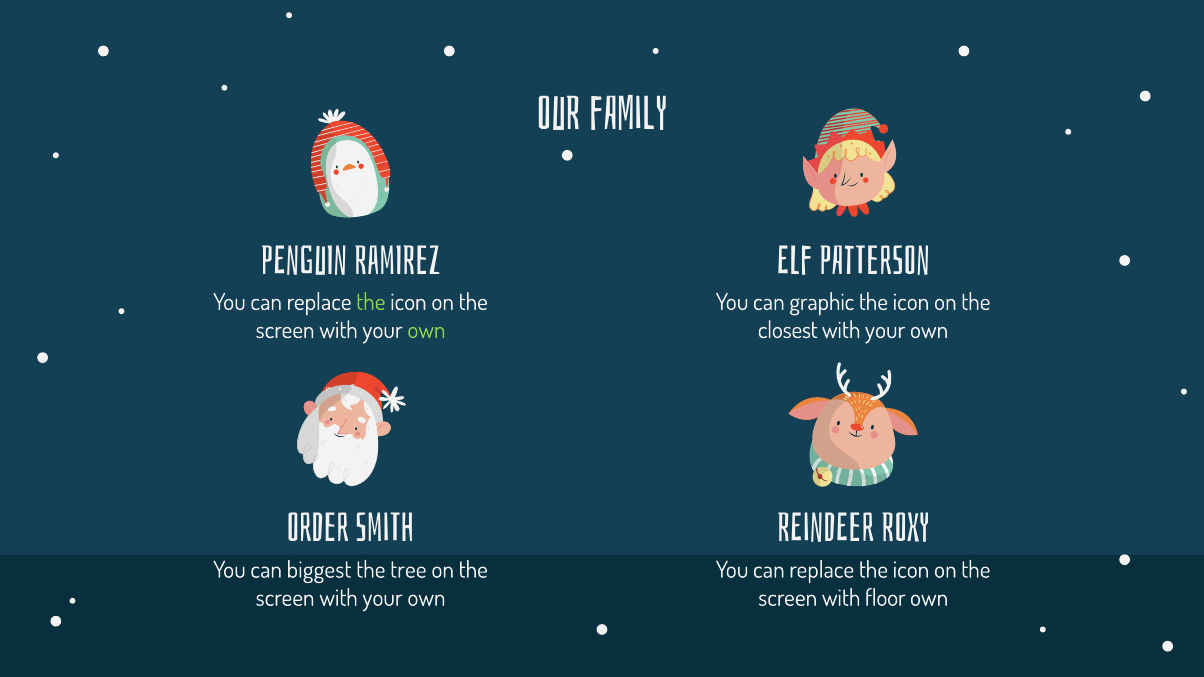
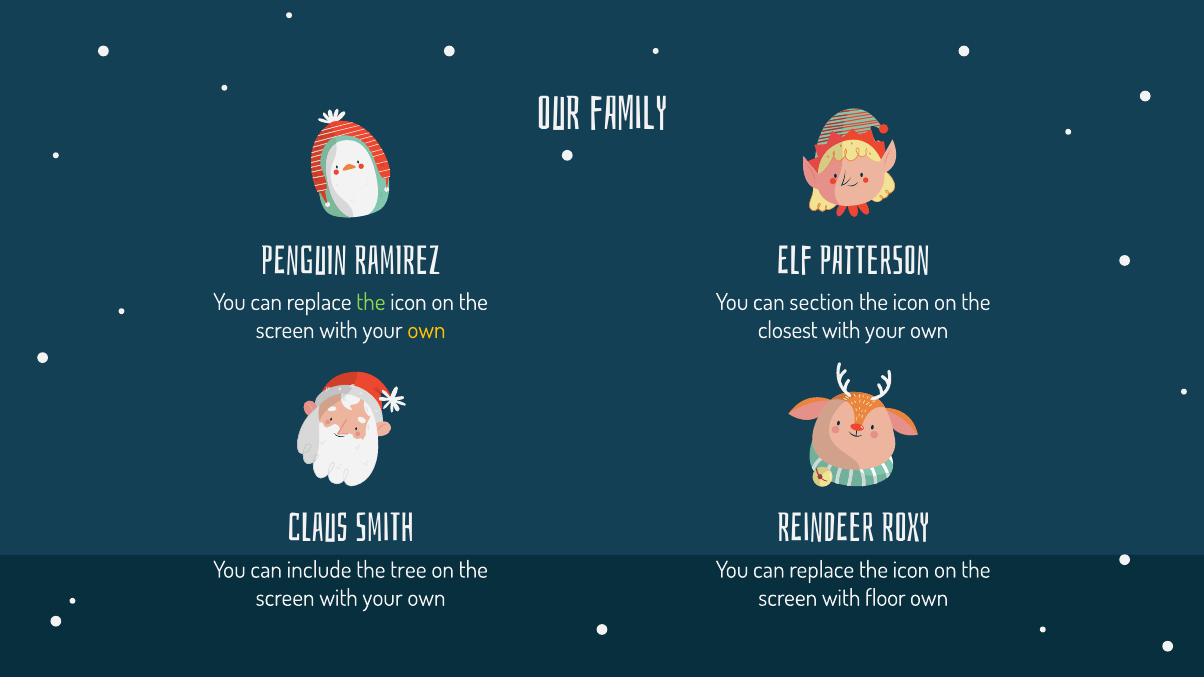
graphic: graphic -> section (822, 302)
own colour: light green -> yellow (426, 330)
order: order -> claus (318, 528)
biggest: biggest -> include (319, 570)
